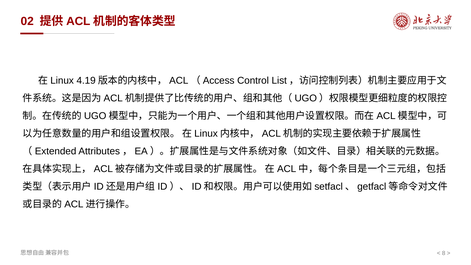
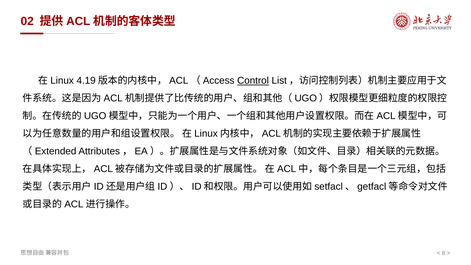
Control underline: none -> present (253, 81)
